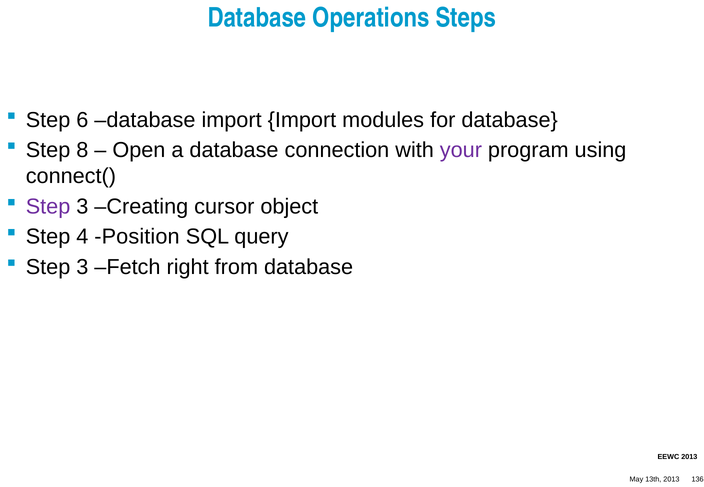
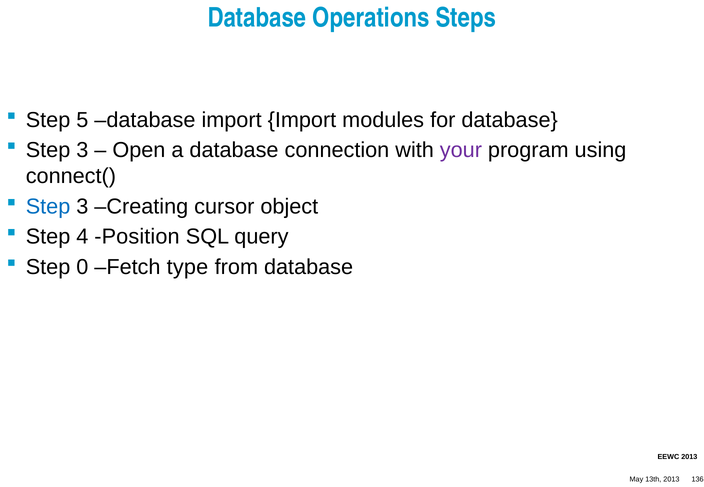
6: 6 -> 5 (82, 120)
8: 8 -> 3 (82, 150)
Step colour: purple -> blue (48, 207)
3: 3 -> 0 (82, 267)
right: right -> type (187, 267)
